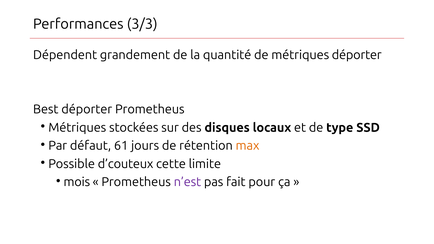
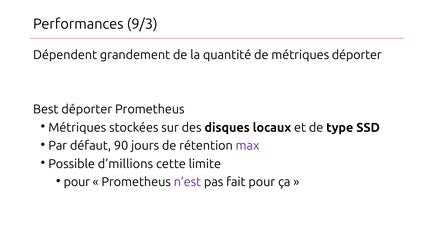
3/3: 3/3 -> 9/3 (142, 24)
61: 61 -> 90 (121, 146)
max colour: orange -> purple (248, 146)
d’couteux: d’couteux -> d’millions (125, 164)
mois: mois -> pour (77, 182)
